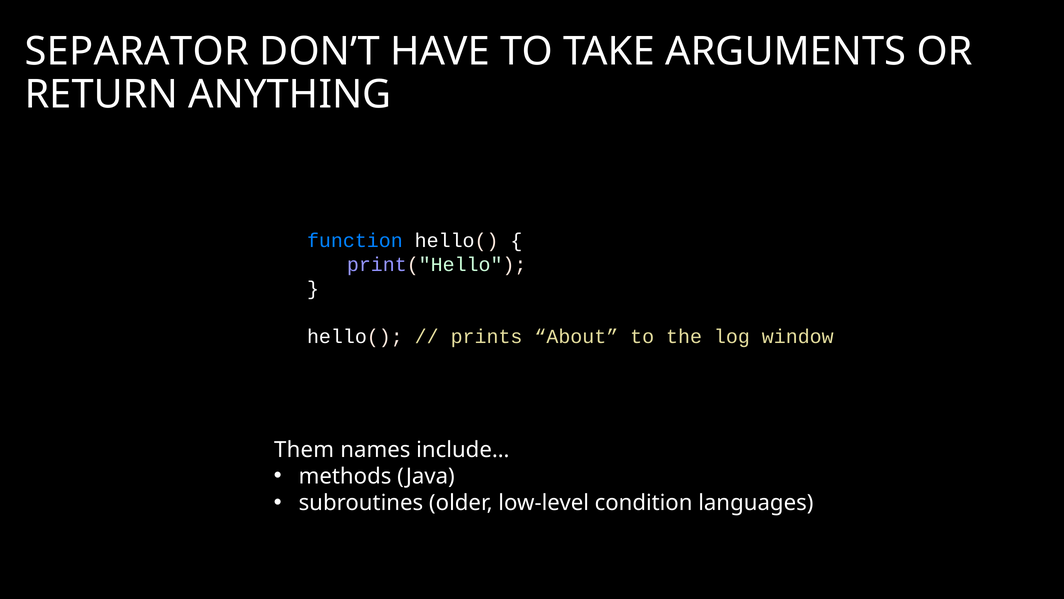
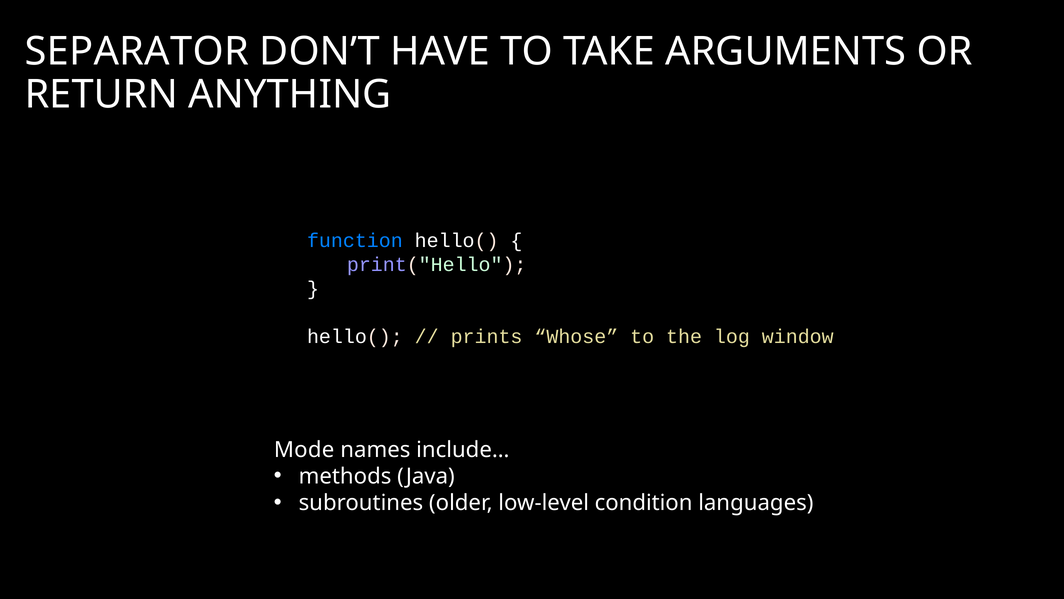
About: About -> Whose (576, 336)
Them: Them -> Mode (304, 449)
